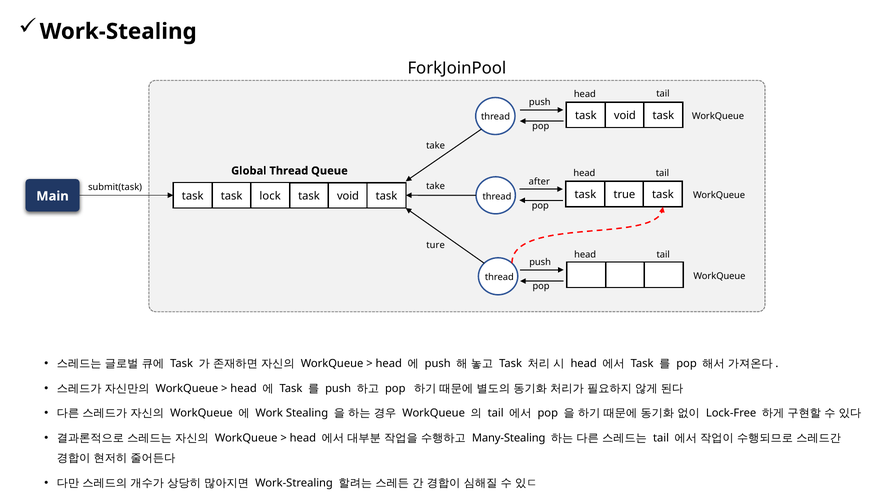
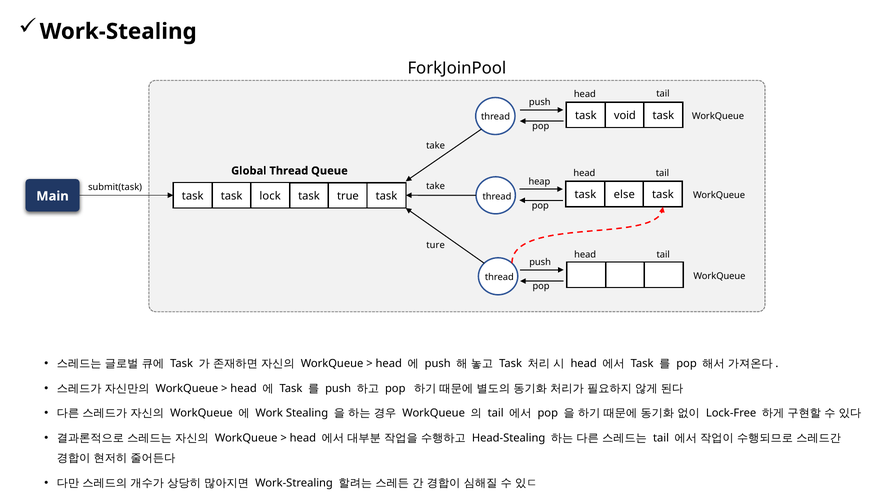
after: after -> heap (539, 182)
true: true -> else (624, 195)
Main task void: void -> true (348, 196)
Many-Stealing: Many-Stealing -> Head-Stealing (509, 438)
